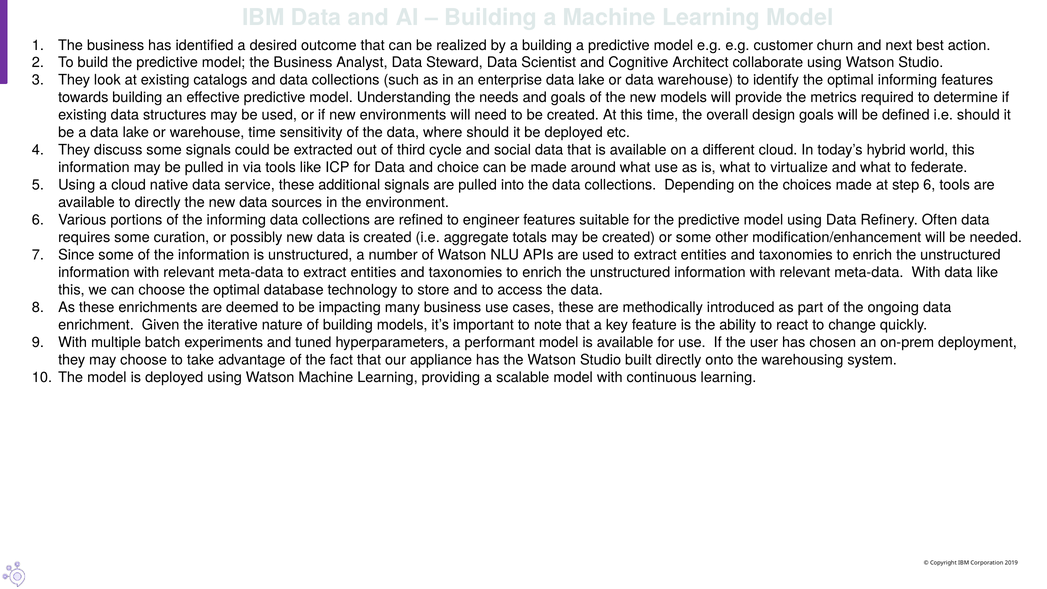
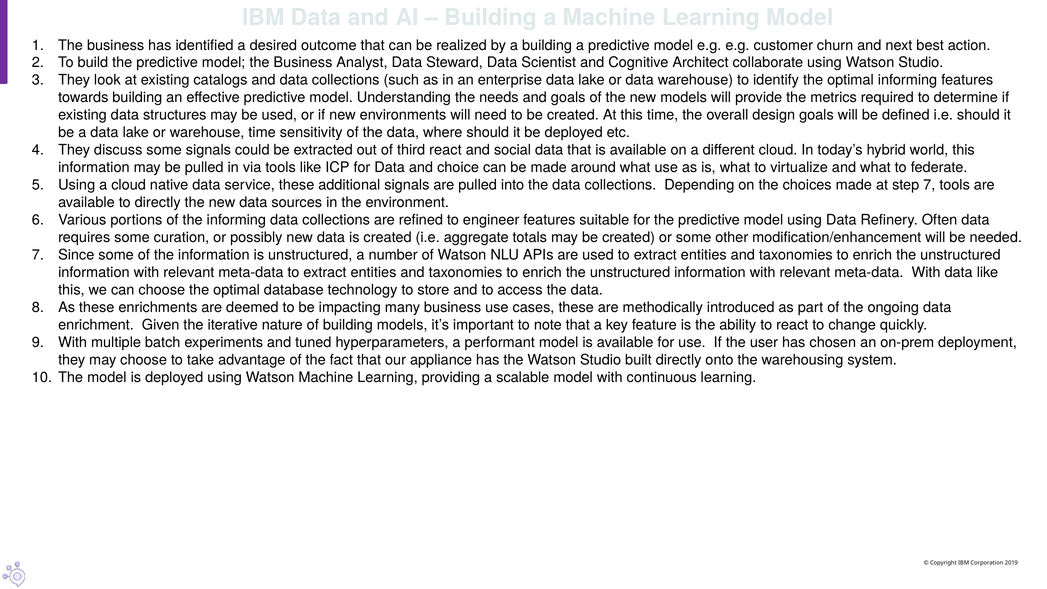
third cycle: cycle -> react (445, 150)
step 6: 6 -> 7 (929, 185)
